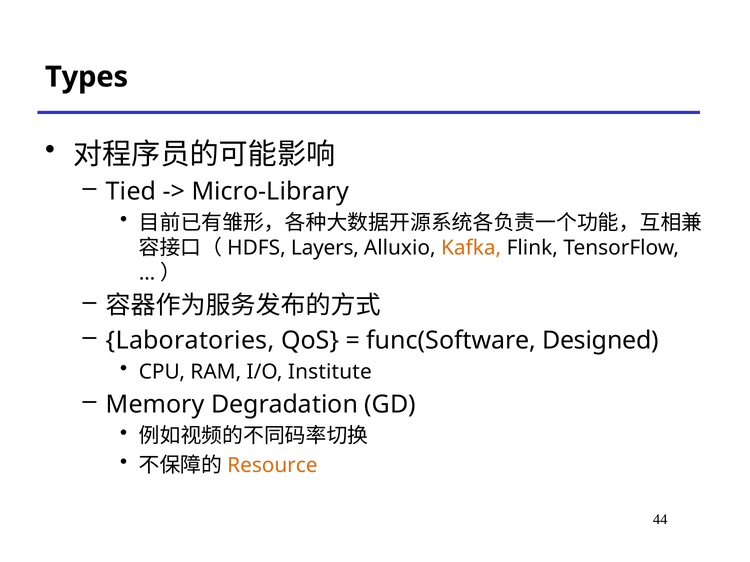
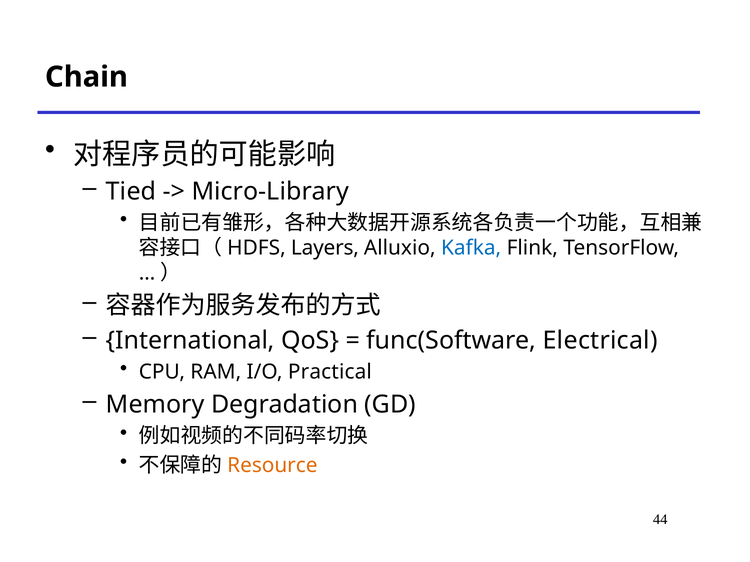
Types: Types -> Chain (86, 77)
Kafka colour: orange -> blue (471, 248)
Laboratories: Laboratories -> International (190, 341)
Designed: Designed -> Electrical (600, 341)
Institute: Institute -> Practical (330, 372)
